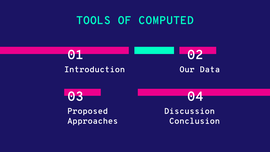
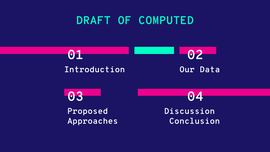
TOOLS: TOOLS -> DRAFT (93, 20)
